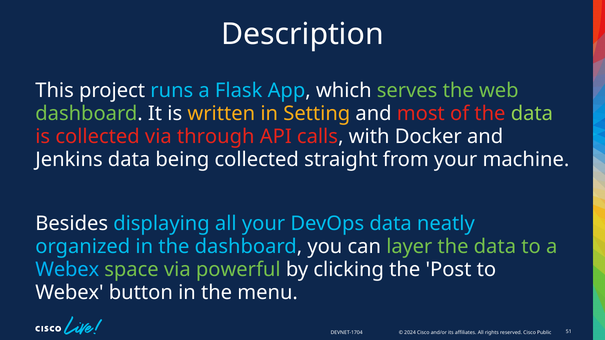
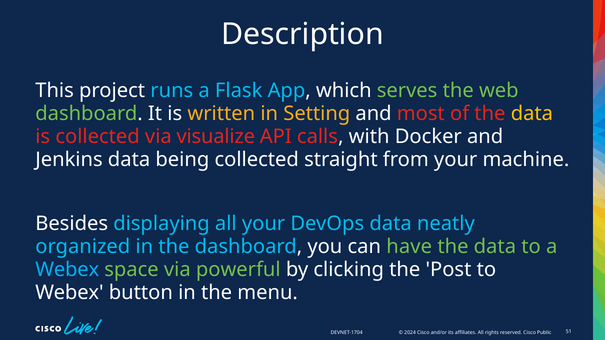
data colour: light green -> yellow (532, 114)
through: through -> visualize (216, 137)
layer: layer -> have (409, 247)
